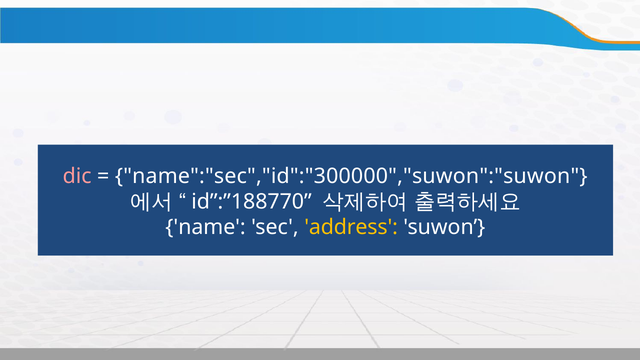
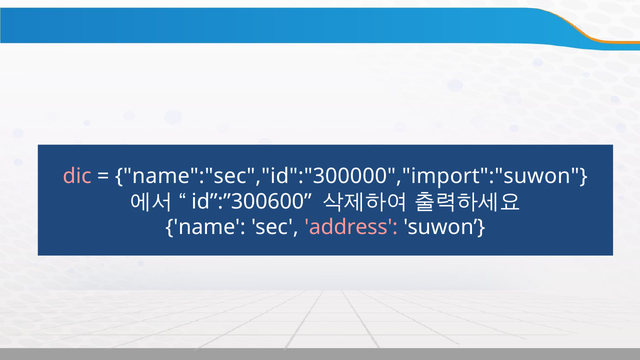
name":"sec","id":"300000","suwon":"suwon: name":"sec","id":"300000","suwon":"suwon -> name":"sec","id":"300000","import":"suwon (351, 176)
id”:”188770: id”:”188770 -> id”:”300600 (251, 202)
address colour: yellow -> pink (351, 227)
